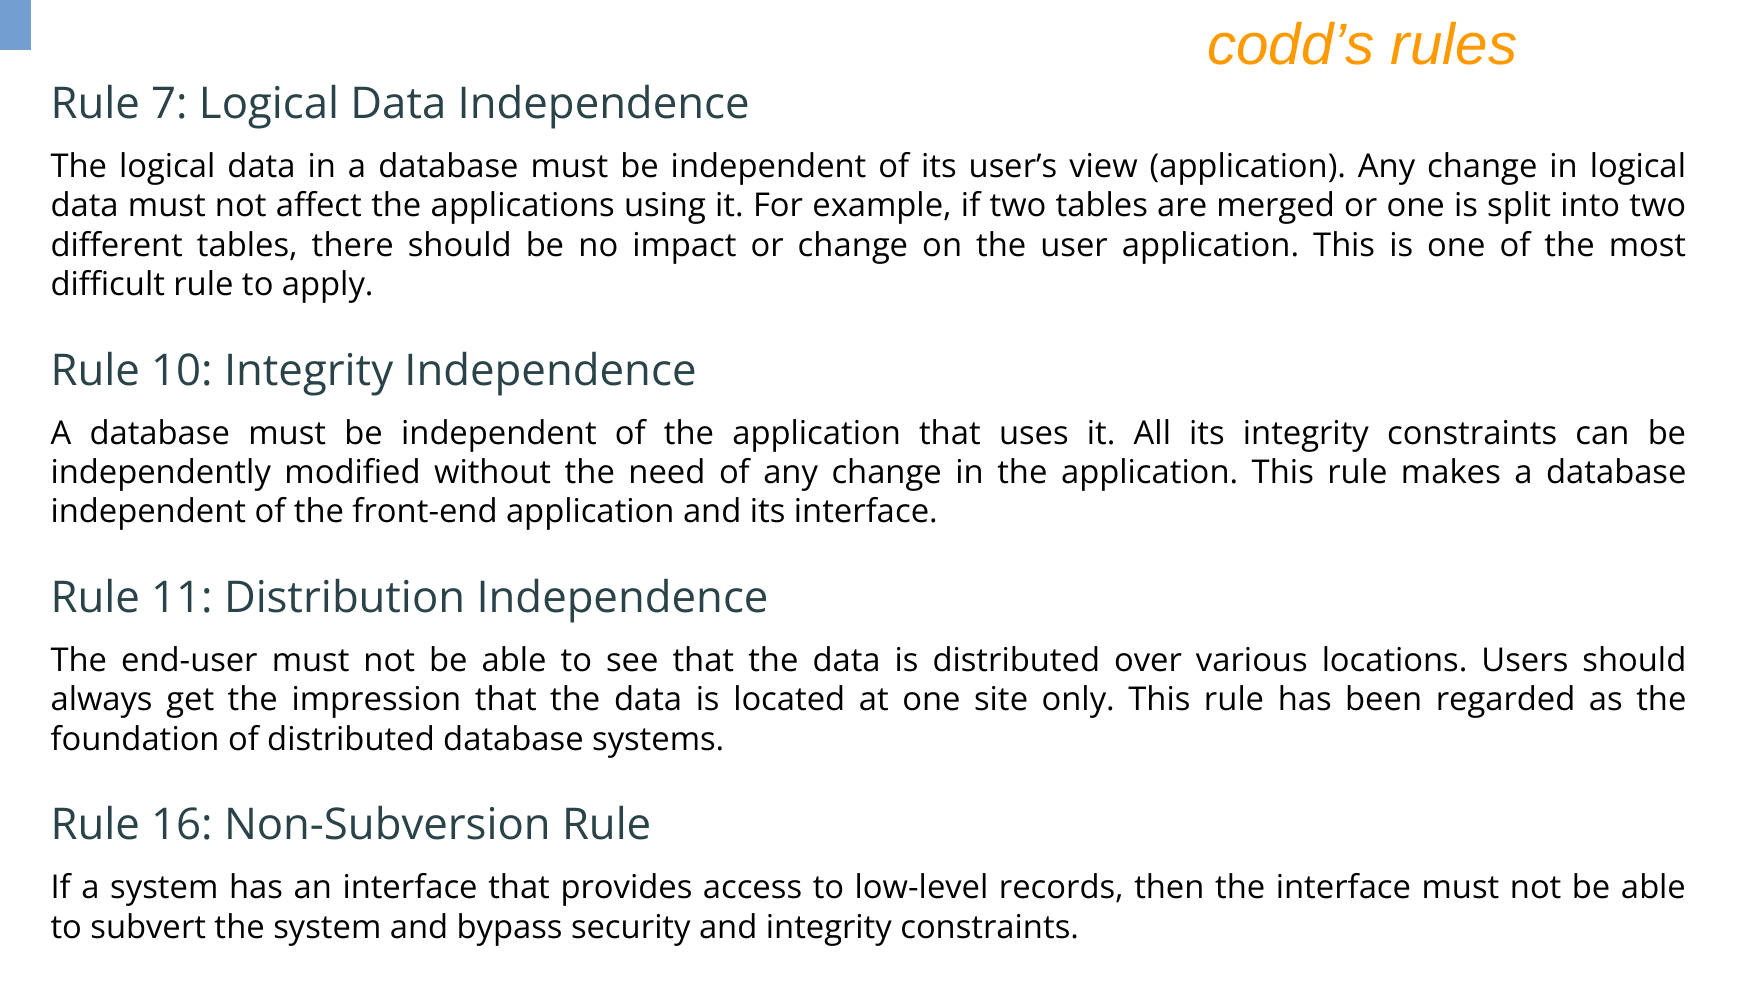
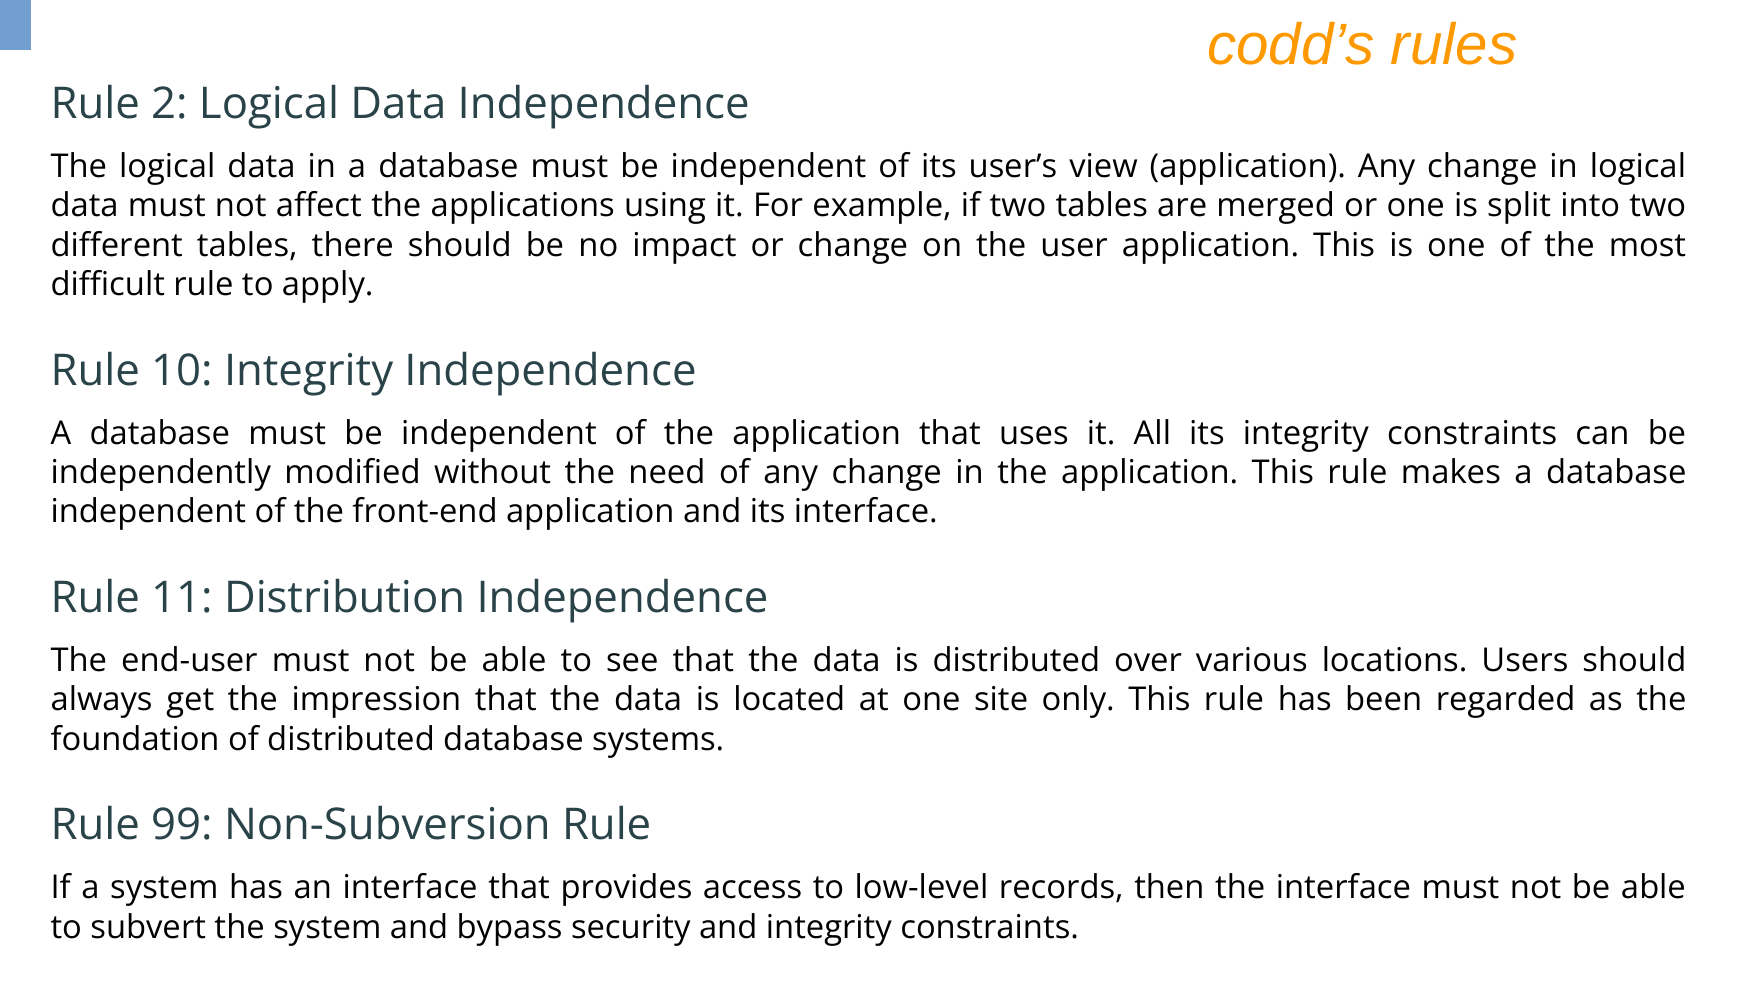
7: 7 -> 2 (169, 104)
16: 16 -> 99 (182, 825)
